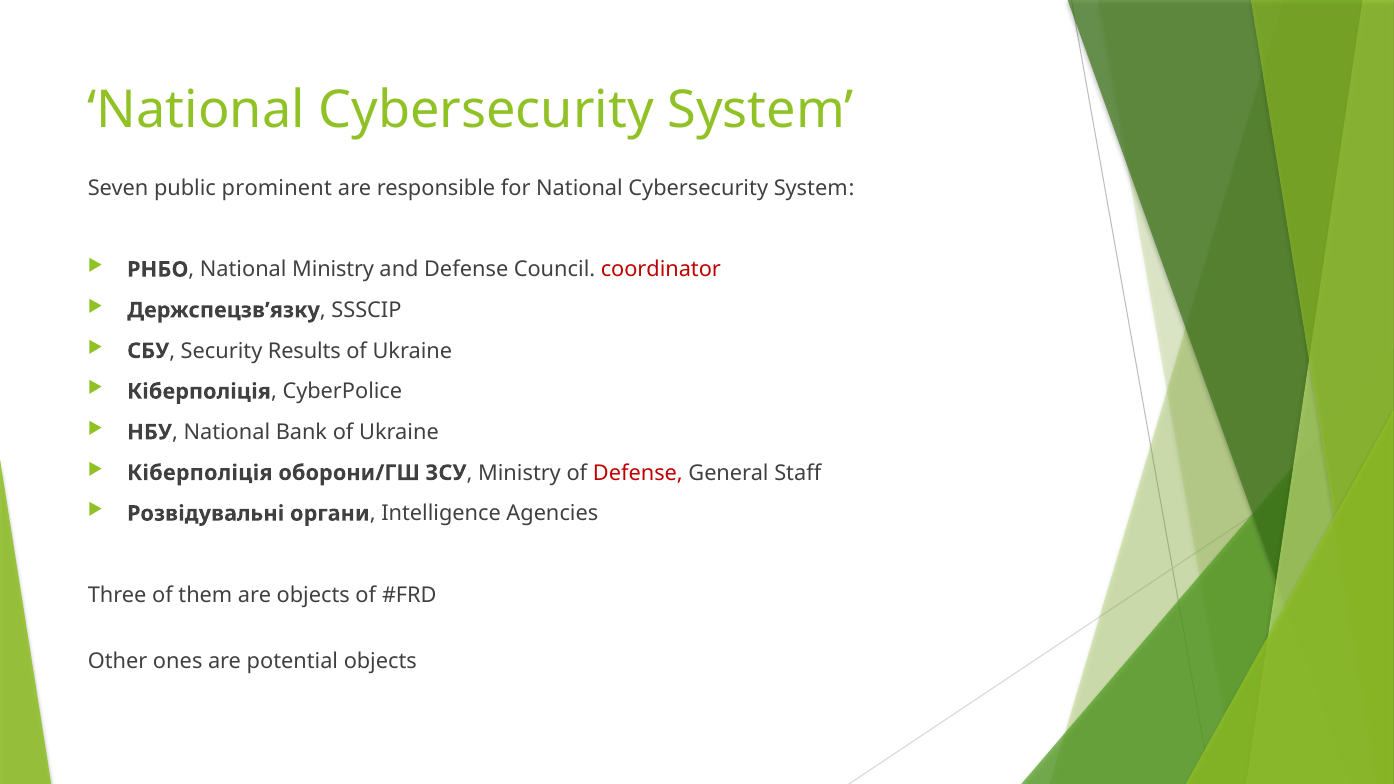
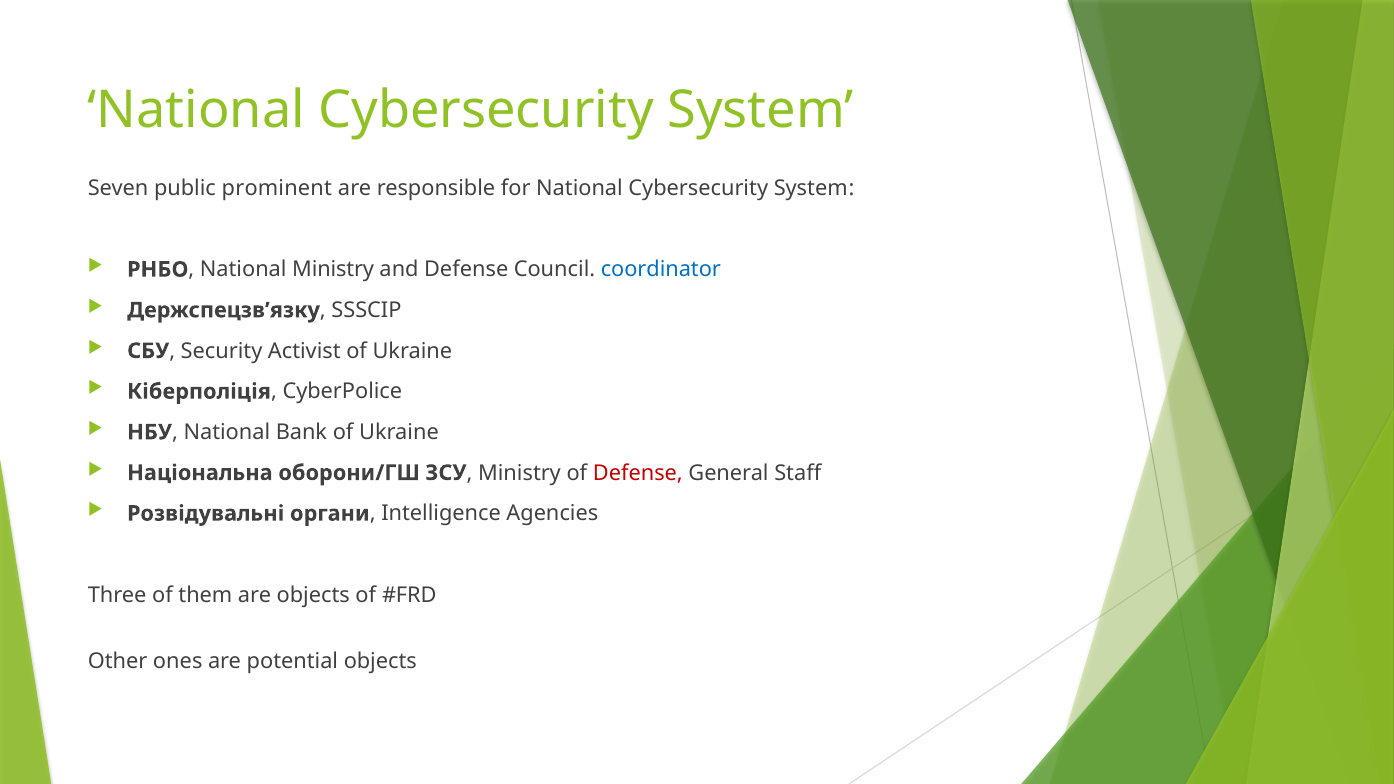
coordinator colour: red -> blue (661, 270)
Results: Results -> Activist (304, 351)
Кіберполіція: Кіберполіція -> Національна (200, 473)
